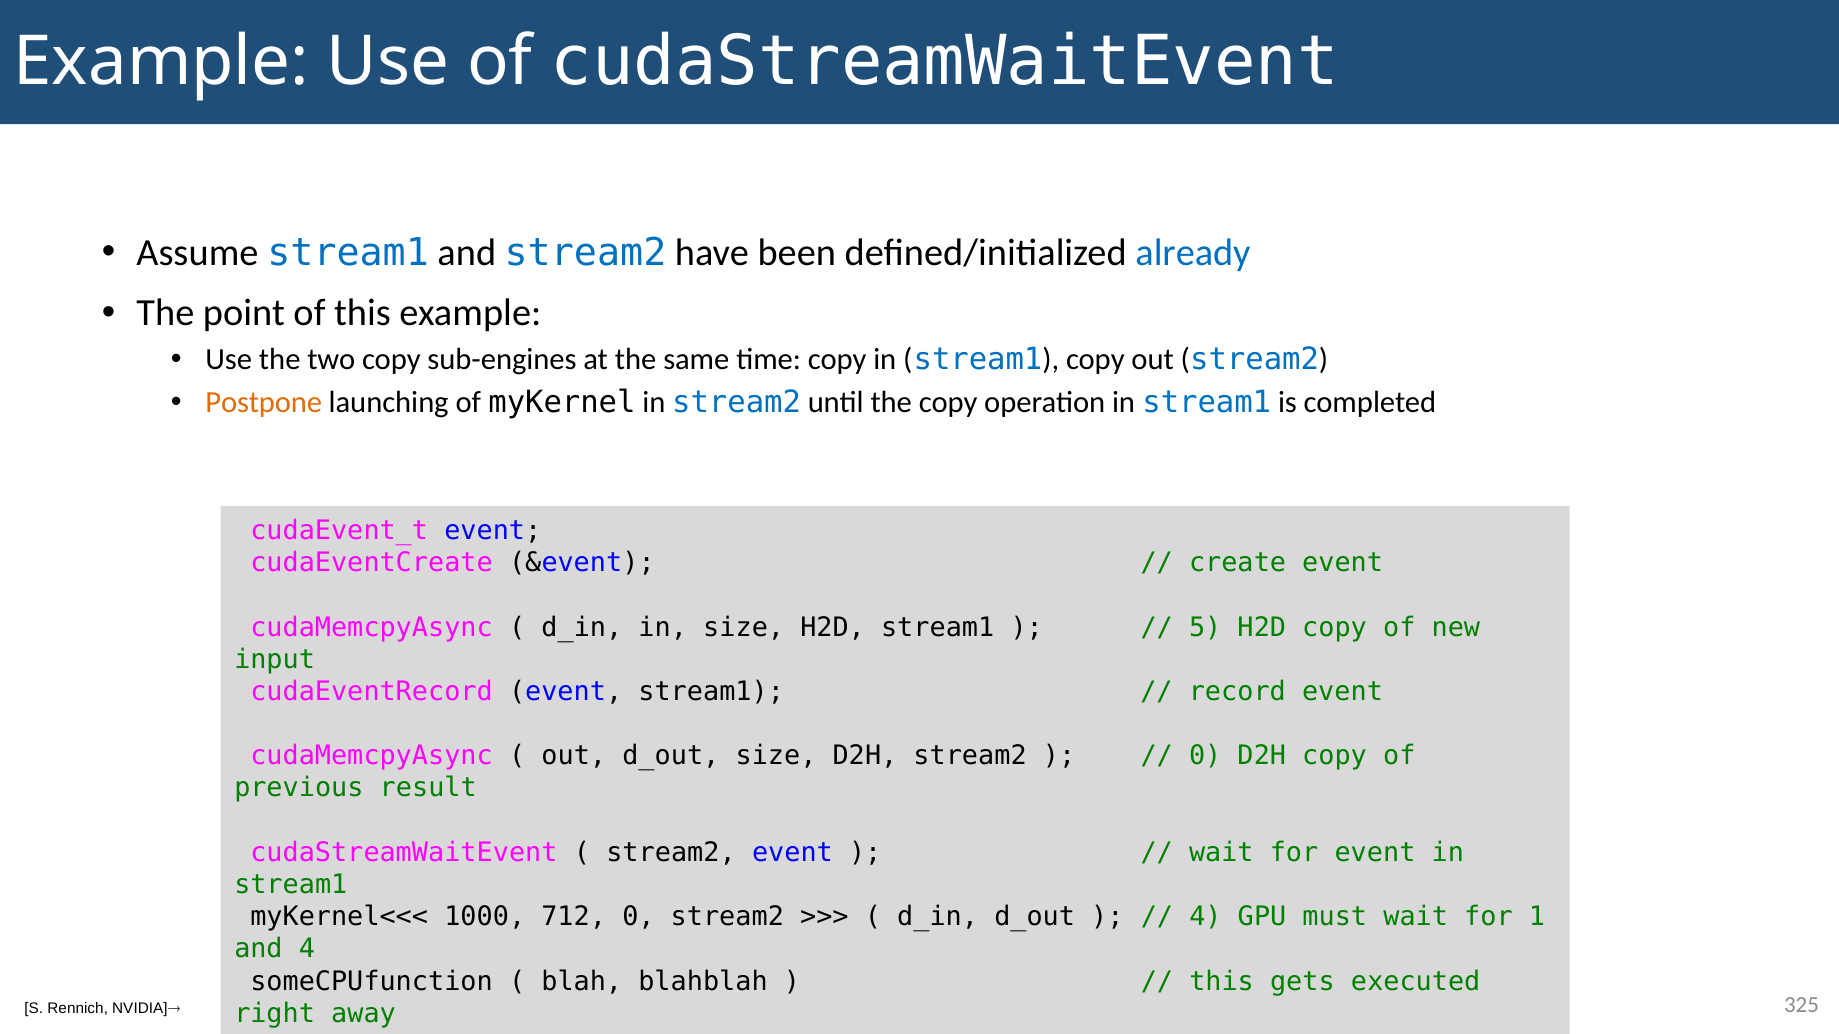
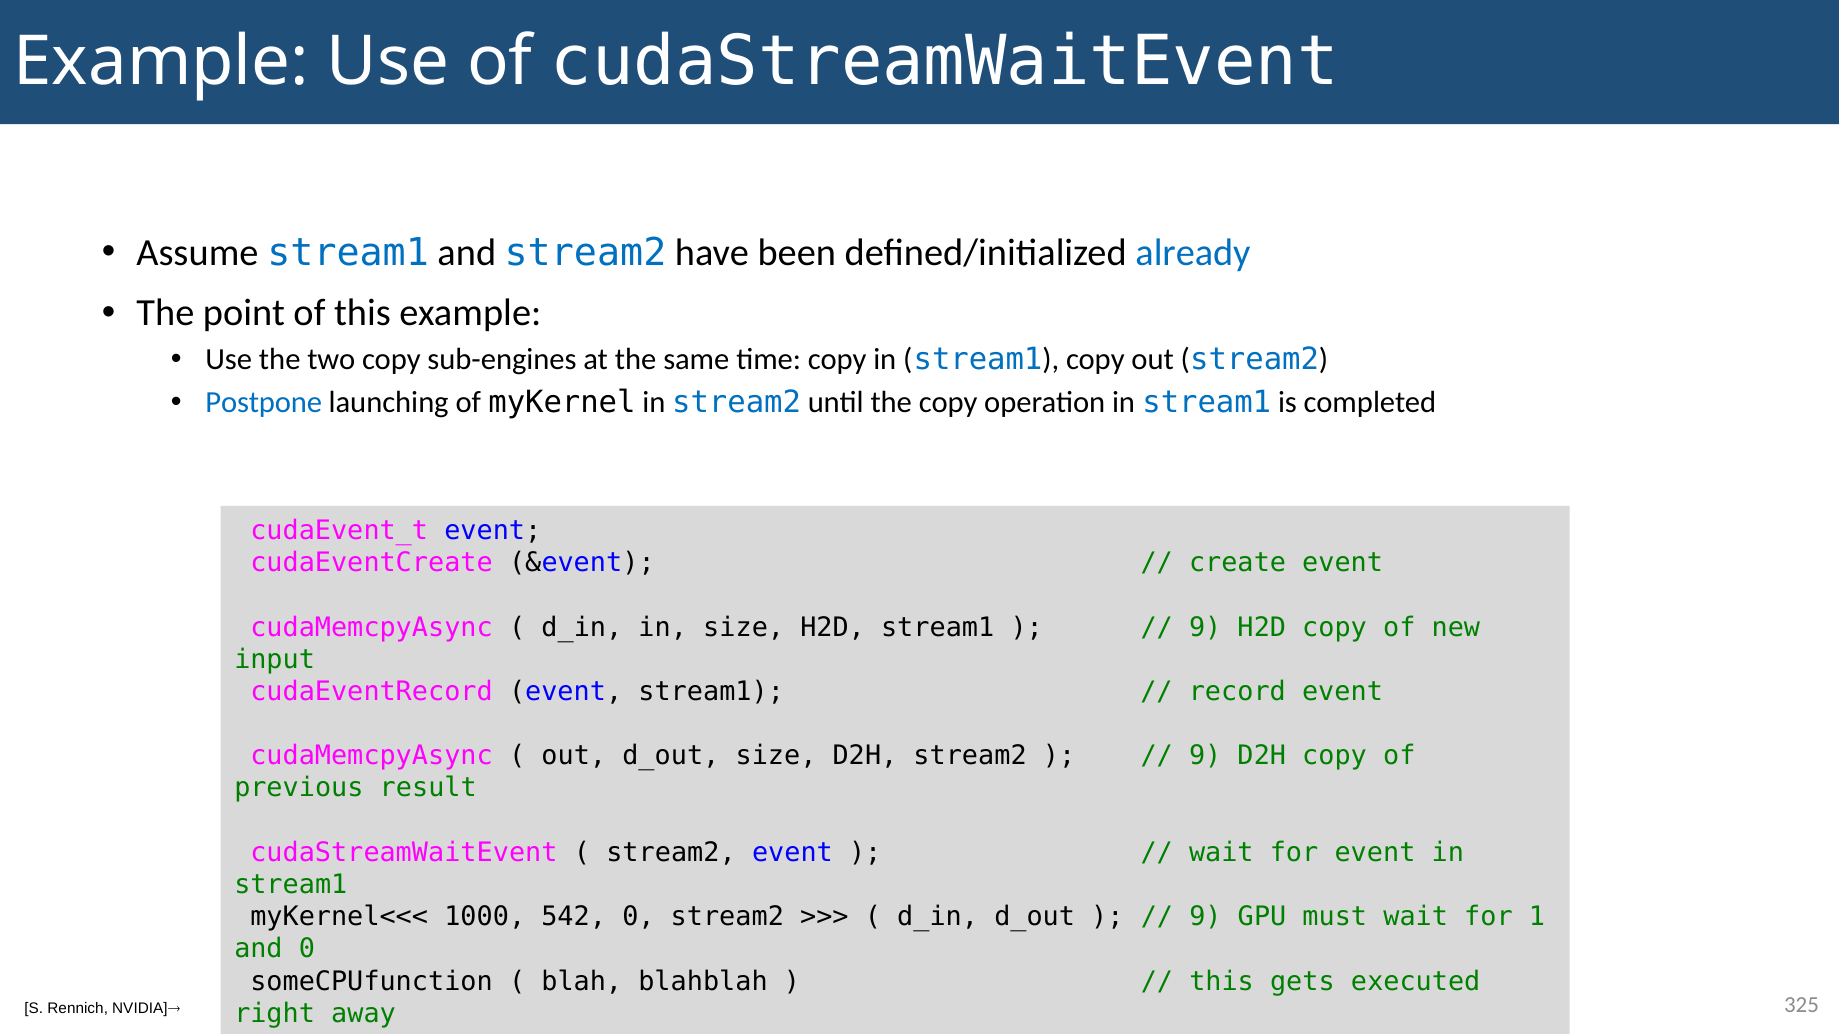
Postpone colour: orange -> blue (264, 403)
5: 5 -> 9 (1205, 627)
0: 0 -> 9 (1205, 756)
712: 712 -> 542 (574, 917)
4: 4 -> 9 (1205, 917)
and 4: 4 -> 0 (307, 949)
